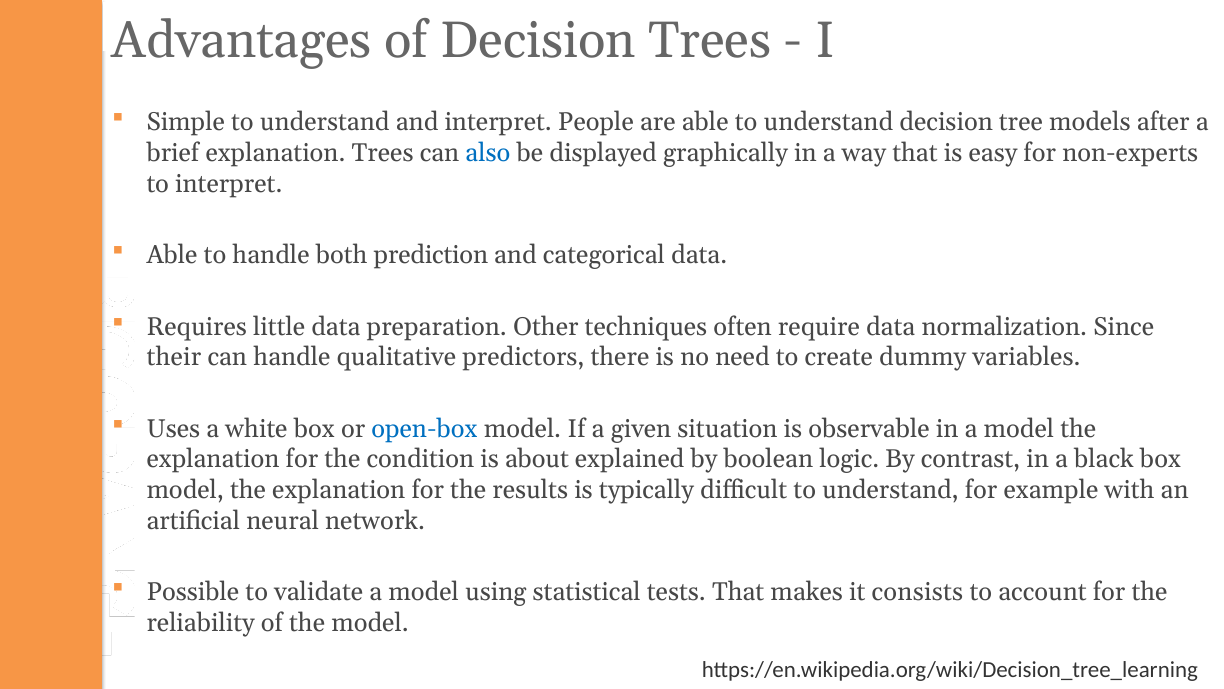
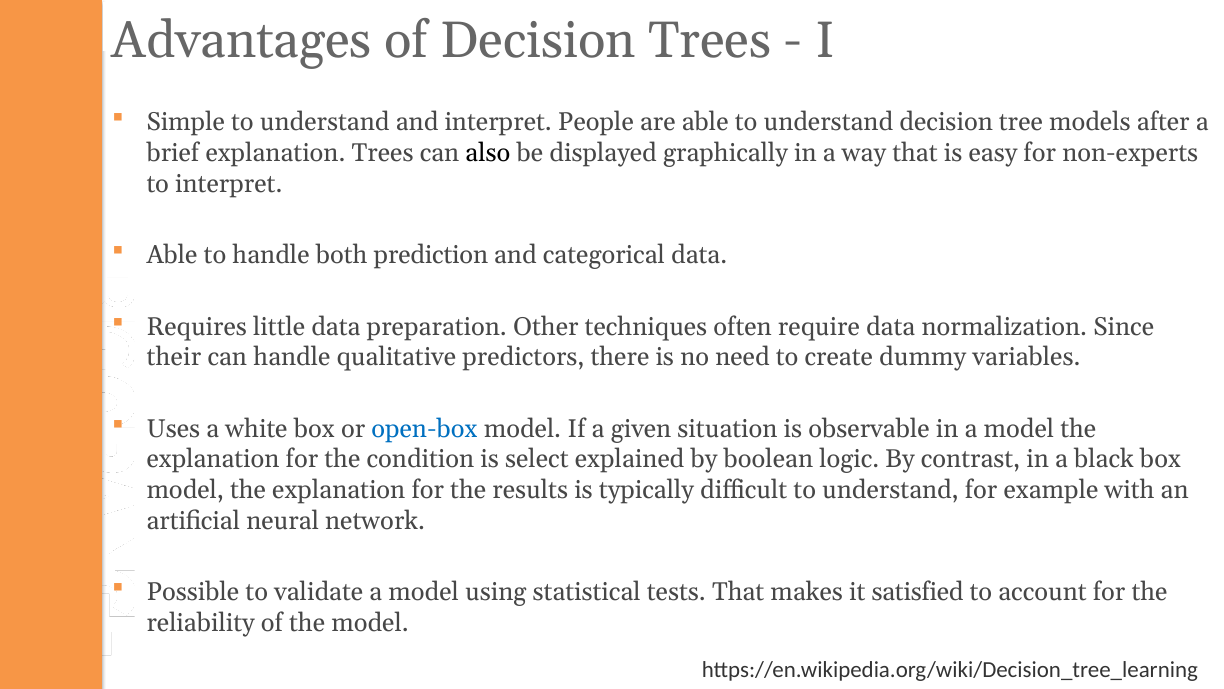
also colour: blue -> black (488, 153)
about: about -> select (537, 459)
consists: consists -> satisfied (918, 592)
